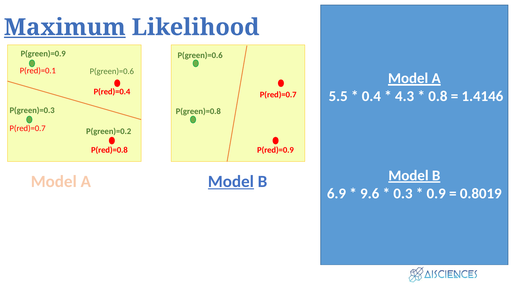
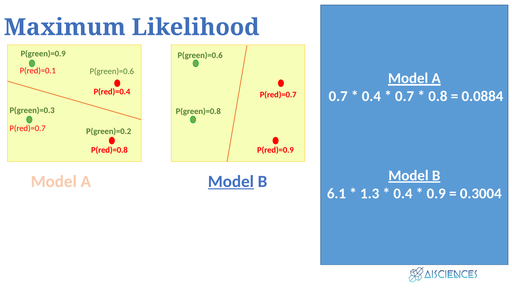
Maximum underline: present -> none (65, 27)
5.5: 5.5 -> 0.7 (338, 96)
4.3: 4.3 -> 0.7 (405, 96)
1.4146: 1.4146 -> 0.0884 (482, 96)
6.9: 6.9 -> 6.1 (336, 194)
9.6: 9.6 -> 1.3 (370, 194)
0.3: 0.3 -> 0.4 (403, 194)
0.8019: 0.8019 -> 0.3004 (481, 194)
